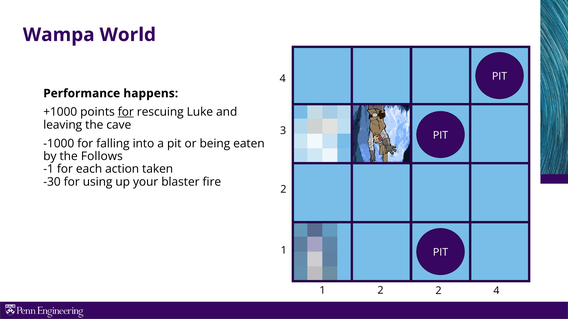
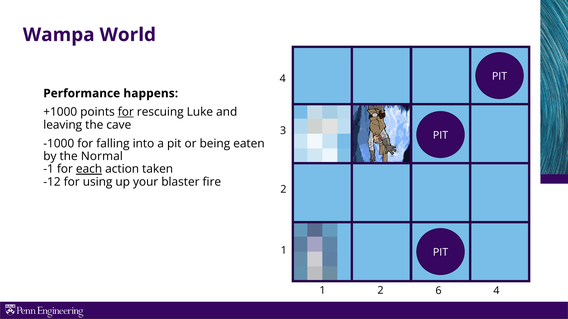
Follows: Follows -> Normal (102, 157)
each underline: none -> present (89, 169)
-30: -30 -> -12 (52, 182)
2 2: 2 -> 6 (438, 291)
